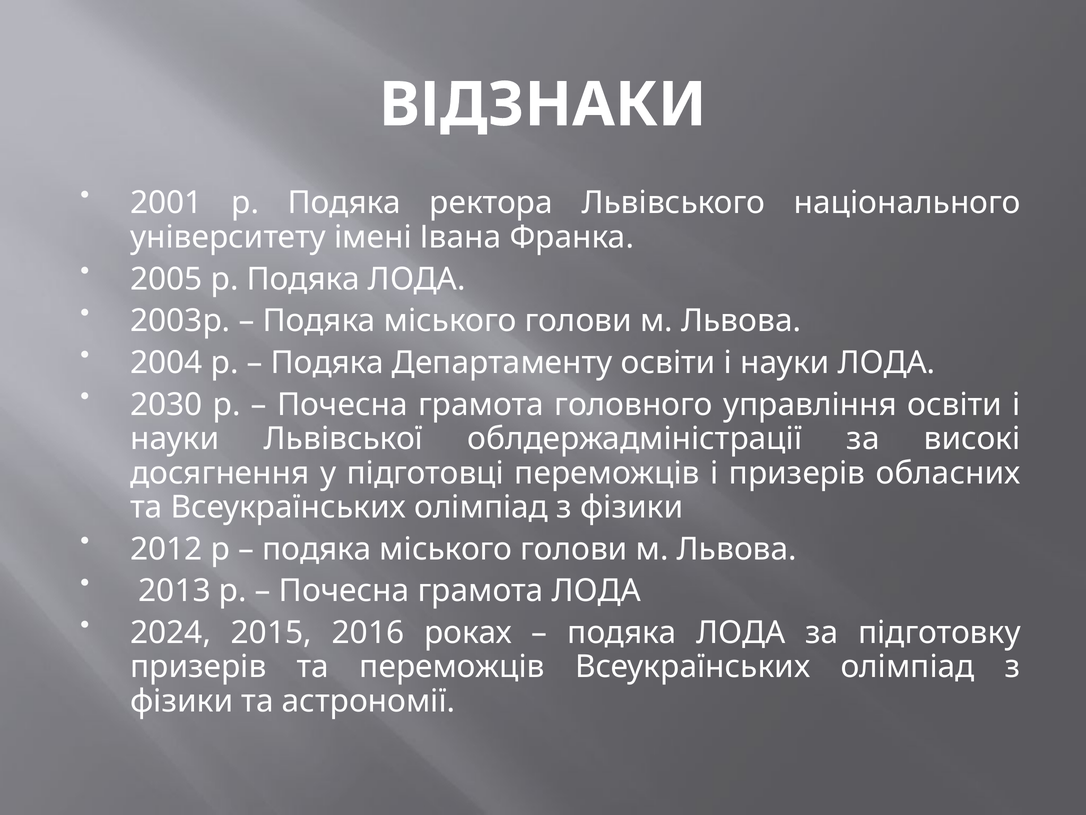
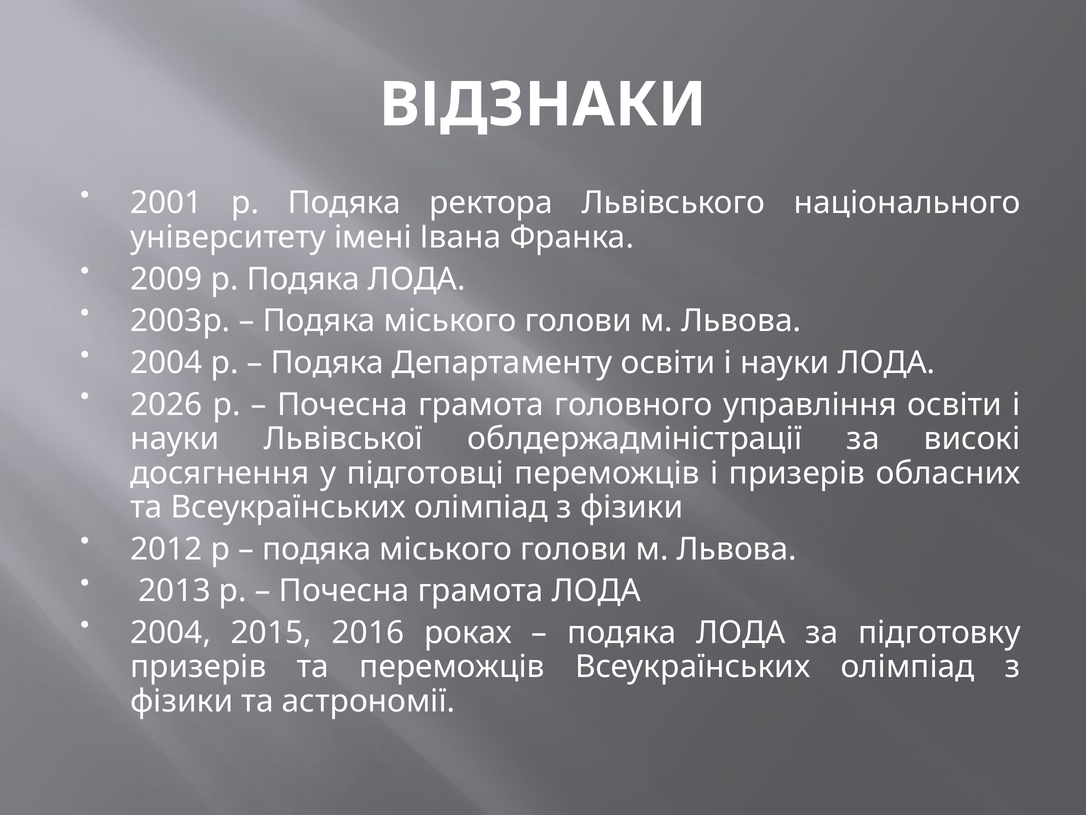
2005: 2005 -> 2009 (166, 279)
2030: 2030 -> 2026 (166, 404)
2024: 2024 -> 2004 (171, 632)
